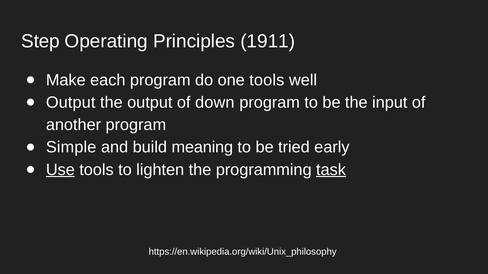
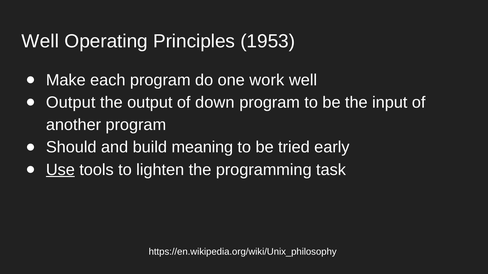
Step: Step -> Well (40, 41)
1911: 1911 -> 1953 (268, 41)
one tools: tools -> work (267, 80)
Simple: Simple -> Should (71, 148)
task underline: present -> none (331, 170)
